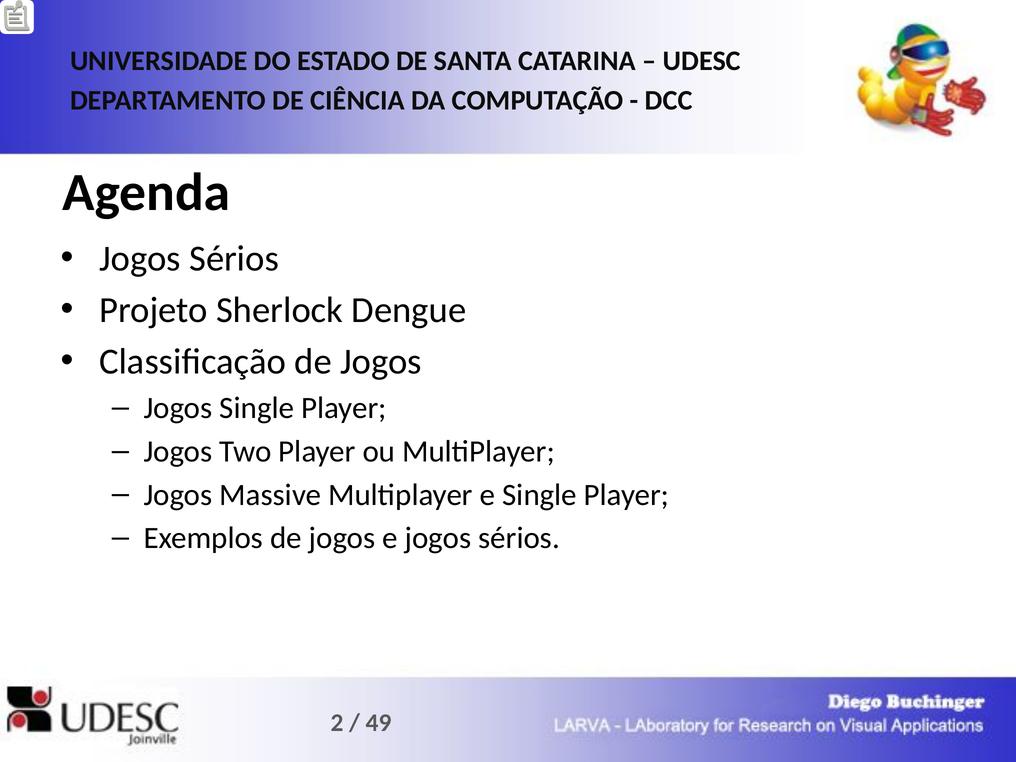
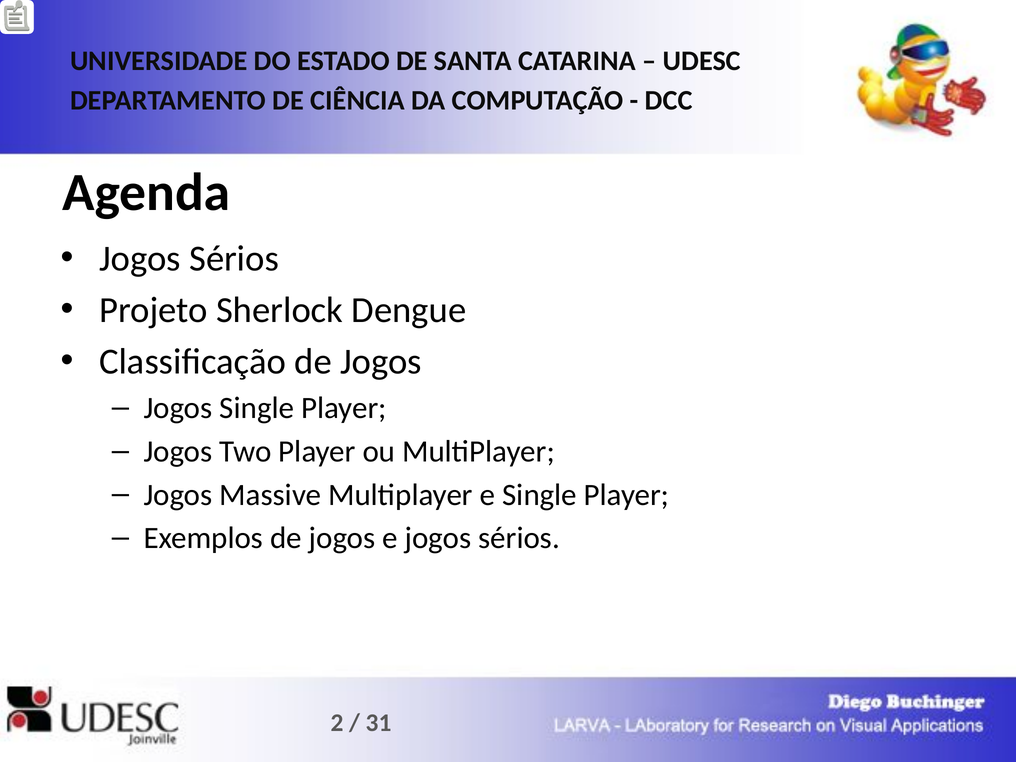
49: 49 -> 31 (379, 723)
